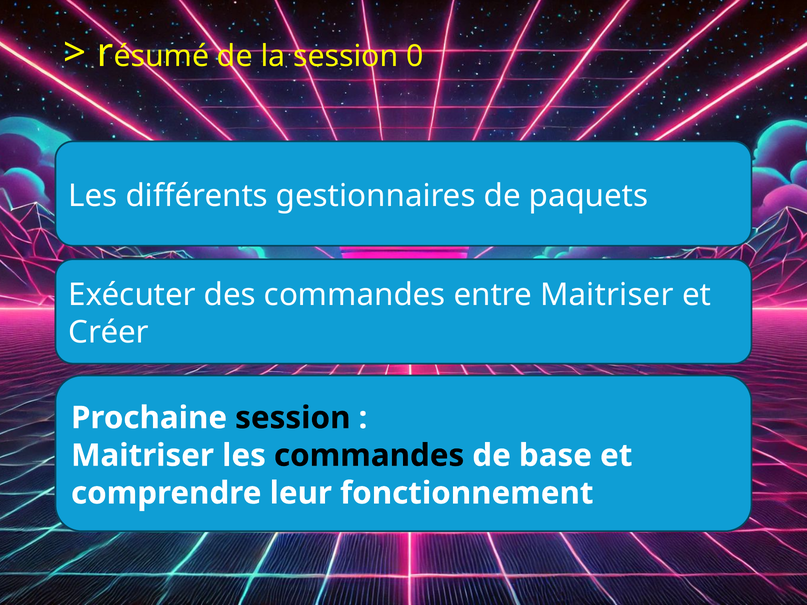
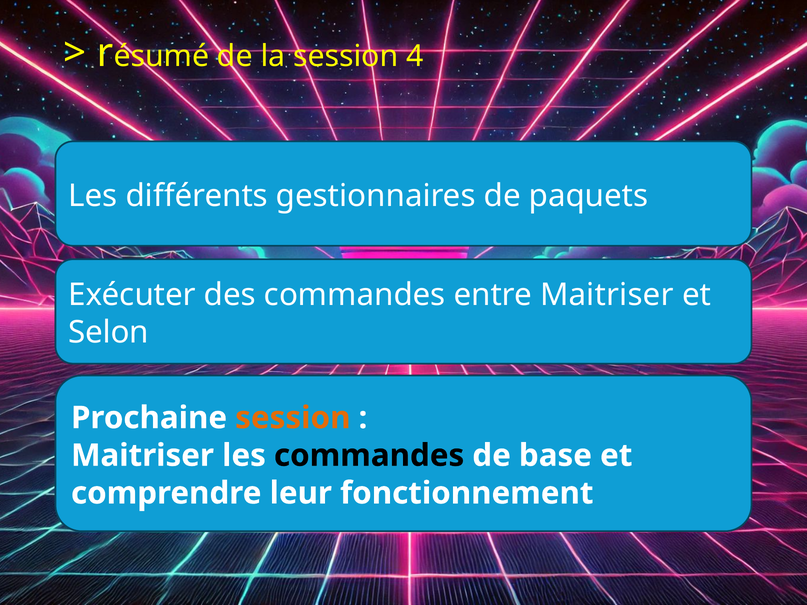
0: 0 -> 4 (415, 56)
Créer: Créer -> Selon (109, 333)
session colour: black -> orange (293, 418)
